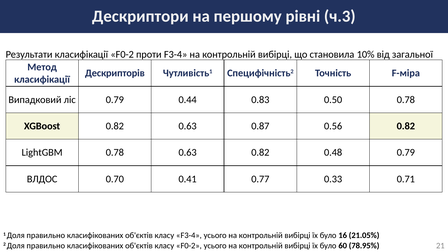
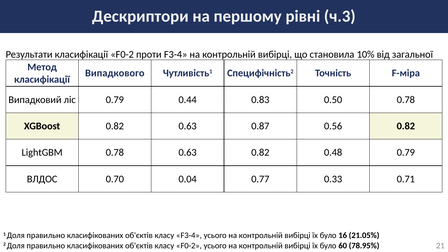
Дескрипторів: Дескрипторів -> Випадкового (115, 73)
0.41: 0.41 -> 0.04 (188, 179)
